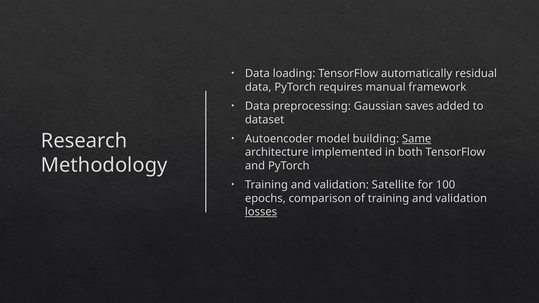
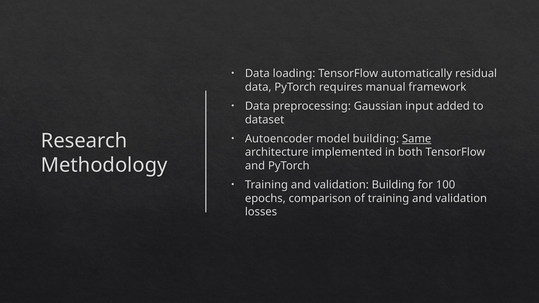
saves: saves -> input (419, 106)
validation Satellite: Satellite -> Building (393, 185)
losses underline: present -> none (261, 212)
